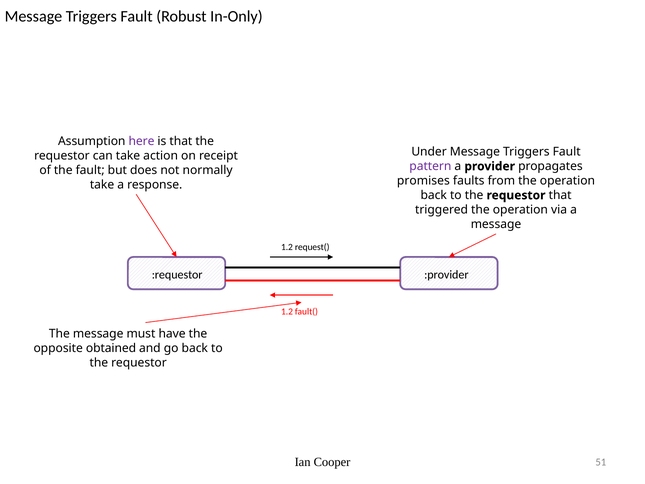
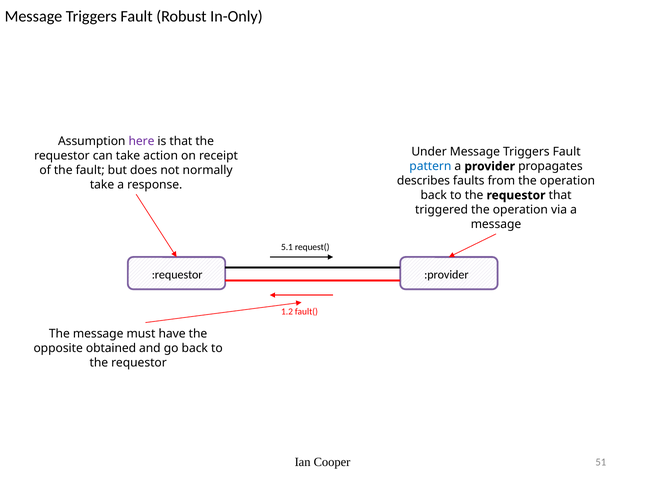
pattern colour: purple -> blue (430, 166)
promises: promises -> describes (423, 181)
1.2: 1.2 -> 5.1 (287, 247)
